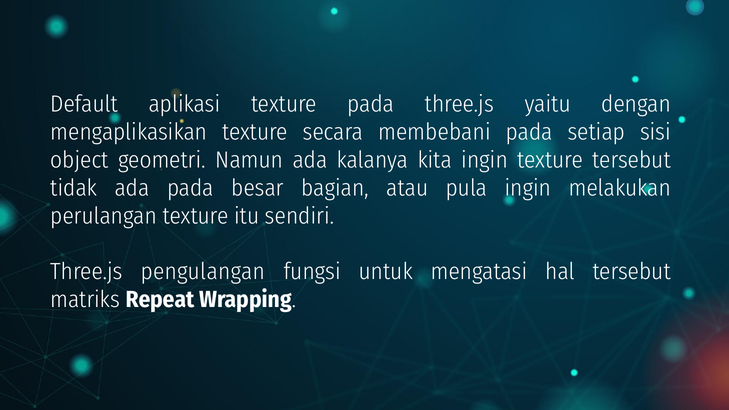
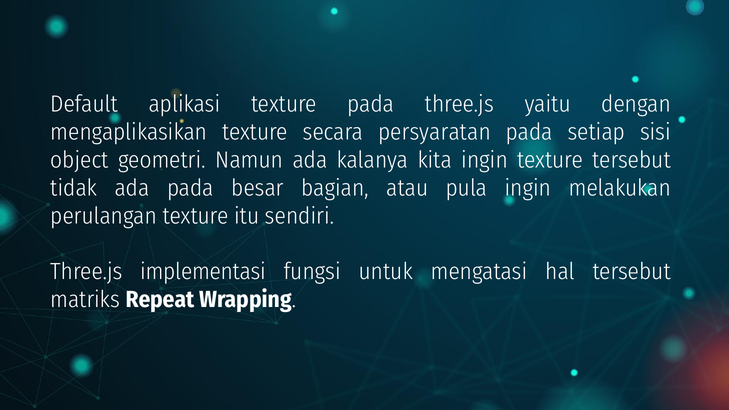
membebani: membebani -> persyaratan (434, 132)
pengulangan: pengulangan -> implementasi (203, 272)
